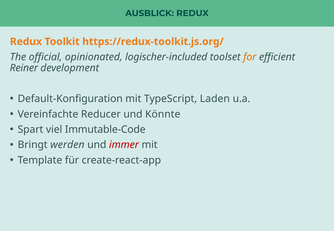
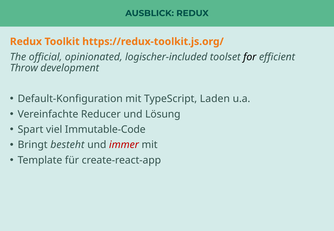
for colour: orange -> black (250, 57)
Reiner: Reiner -> Throw (24, 68)
Könnte: Könnte -> Lösung (163, 114)
werden: werden -> besteht (67, 145)
